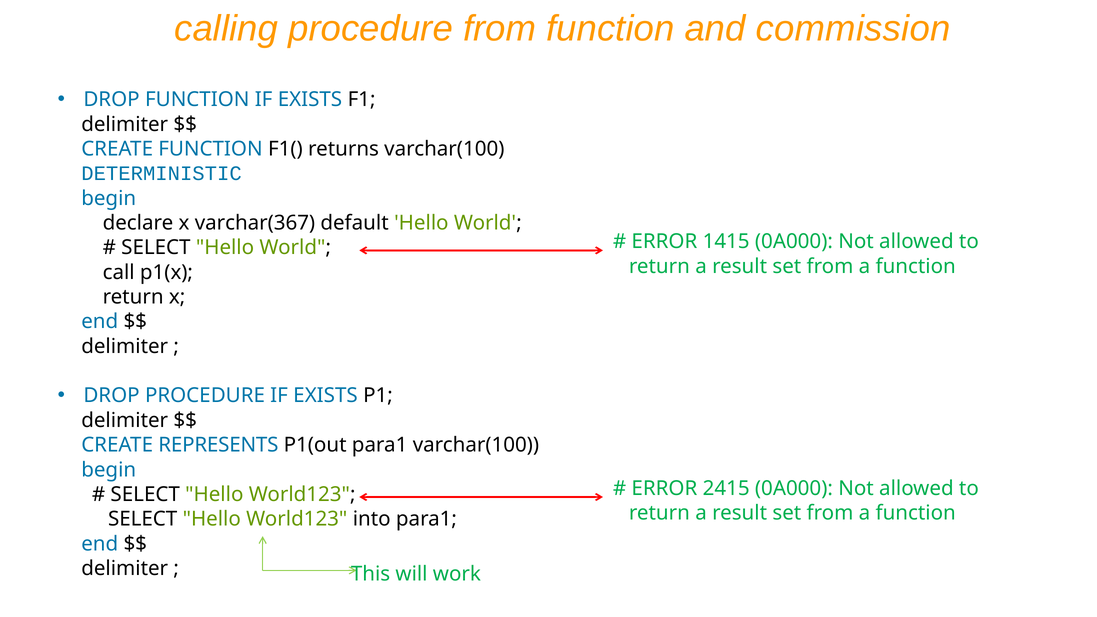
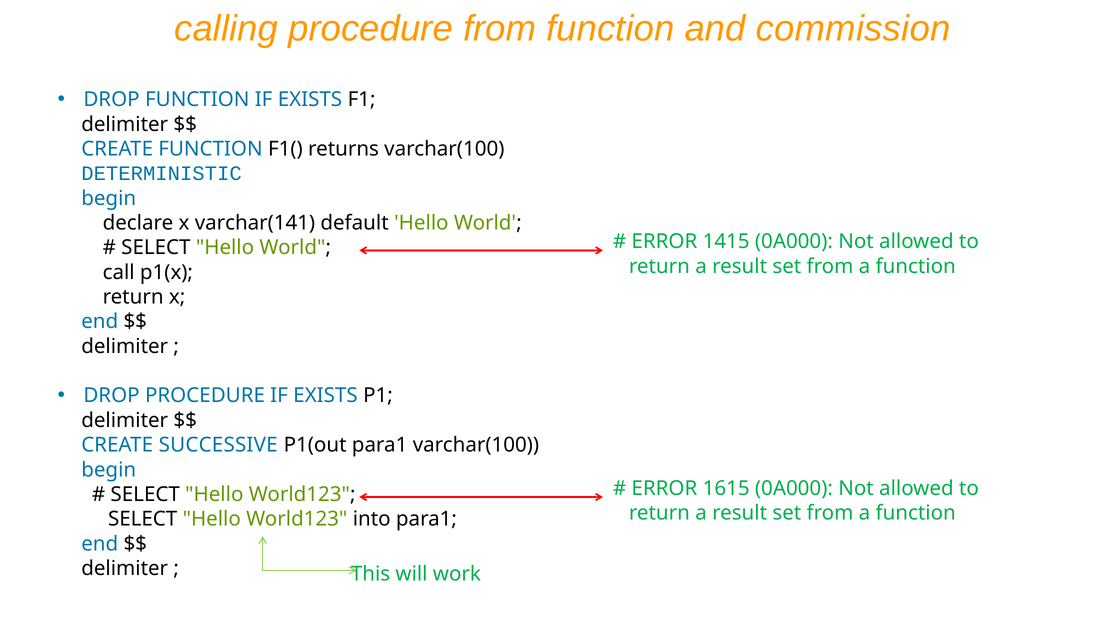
varchar(367: varchar(367 -> varchar(141 (255, 223)
REPRESENTS: REPRESENTS -> SUCCESSIVE (218, 445)
2415: 2415 -> 1615 (726, 488)
